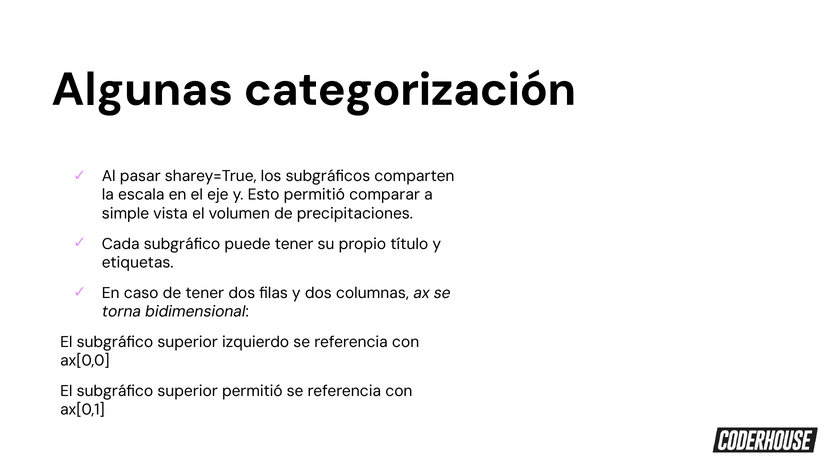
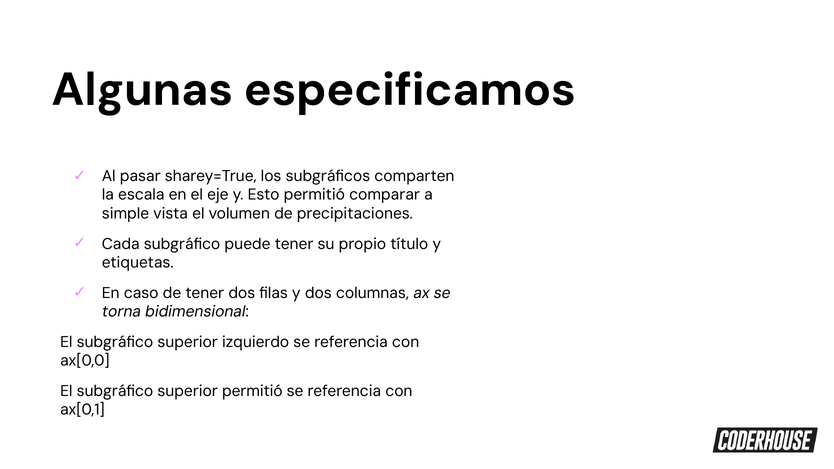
categorización: categorización -> especificamos (410, 90)
